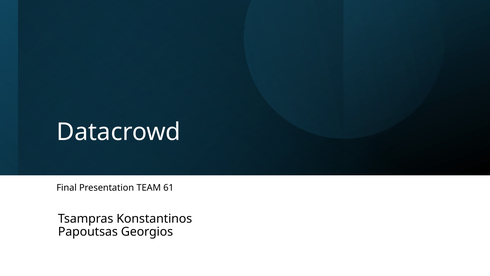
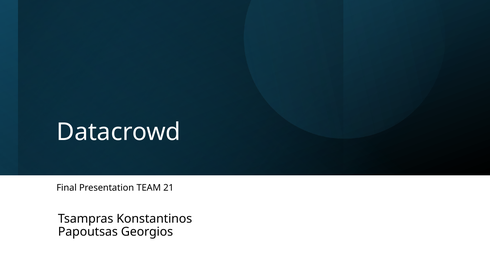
61: 61 -> 21 (169, 187)
